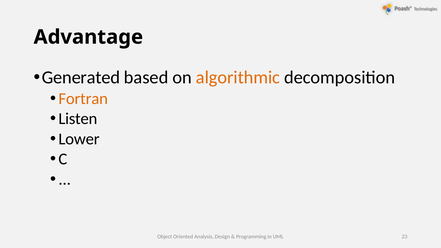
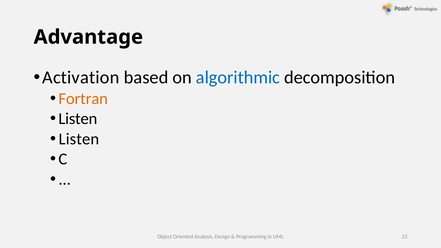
Generated: Generated -> Activation (81, 77)
algorithmic colour: orange -> blue (238, 77)
Lower: Lower -> Listen (79, 139)
